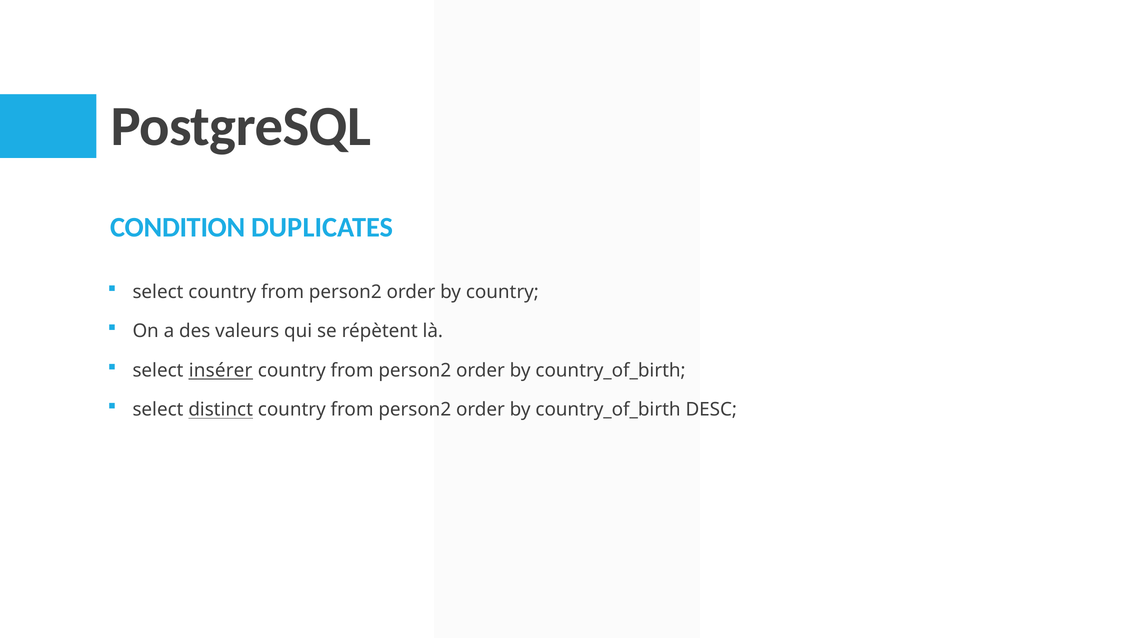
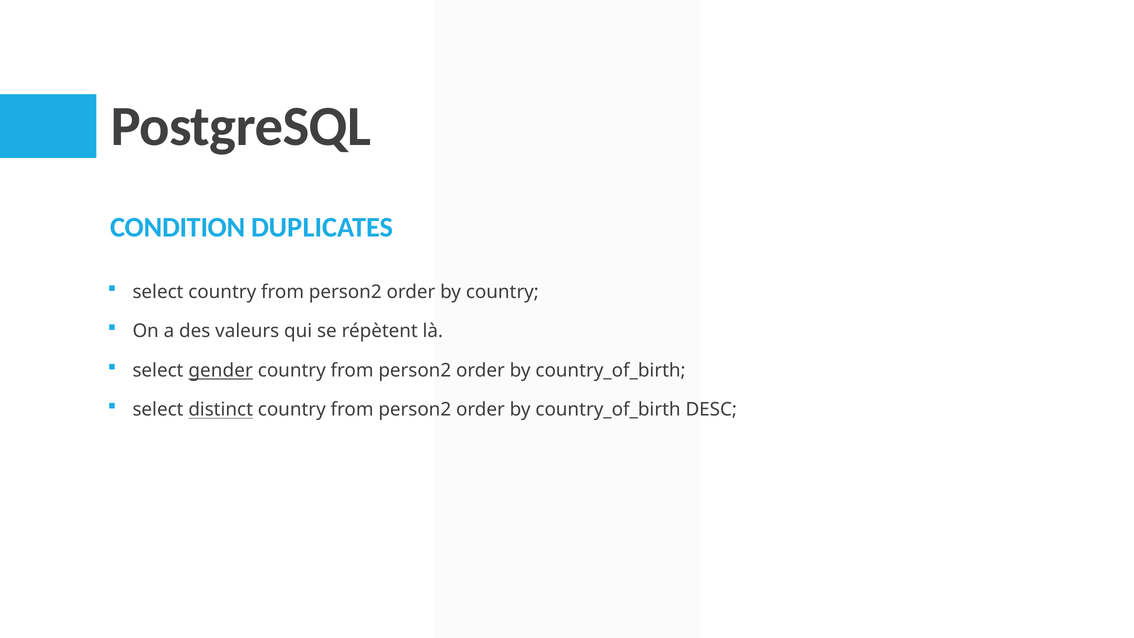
insérer: insérer -> gender (221, 370)
